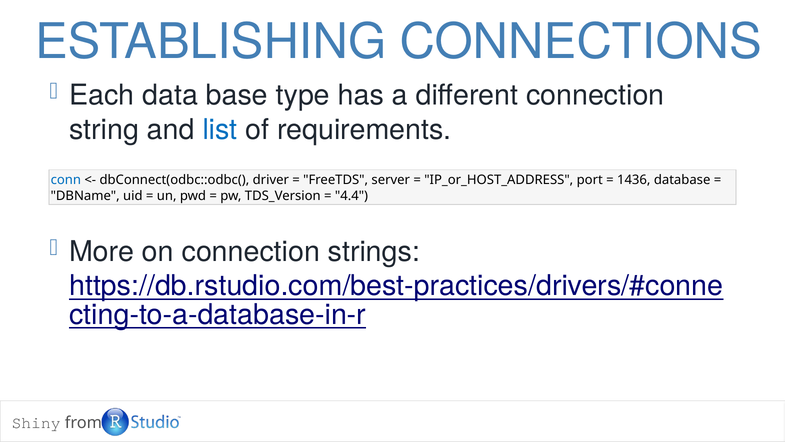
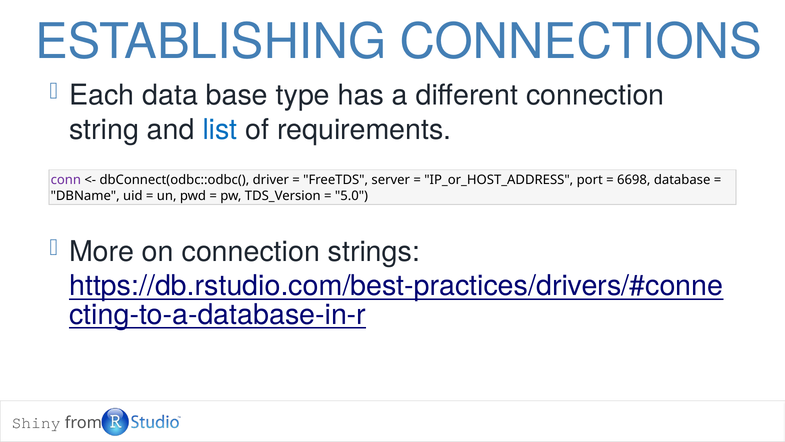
conn colour: blue -> purple (66, 180)
1436: 1436 -> 6698 (634, 180)
4.4: 4.4 -> 5.0 (352, 196)
